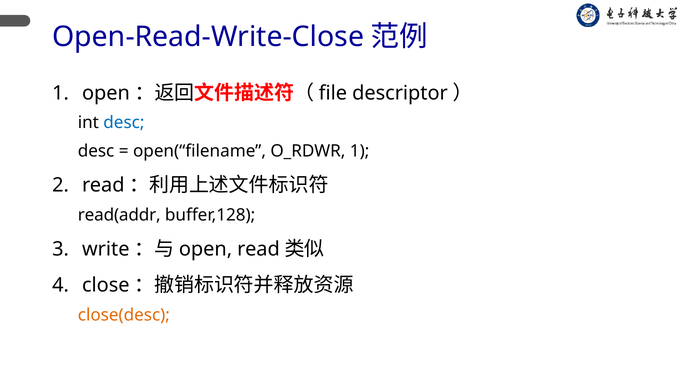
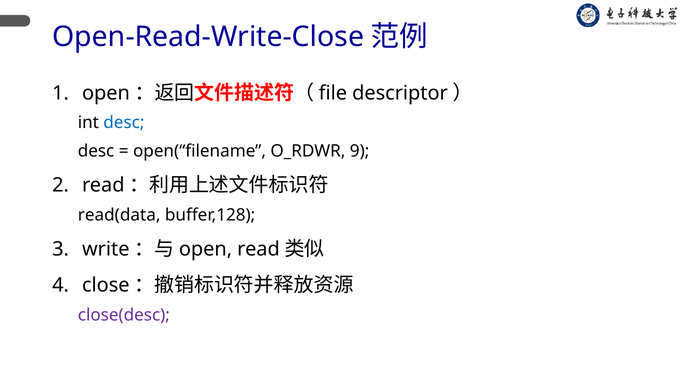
O_RDWR 1: 1 -> 9 (360, 151)
read(addr: read(addr -> read(data (119, 215)
close(desc colour: orange -> purple (124, 315)
